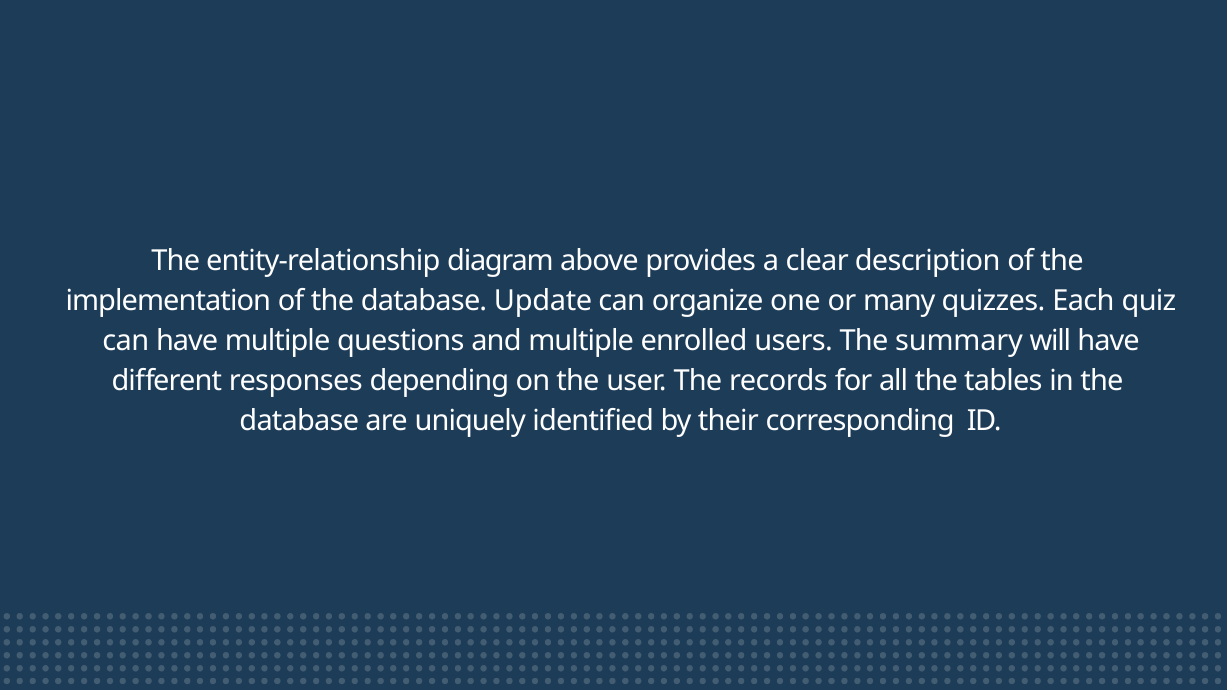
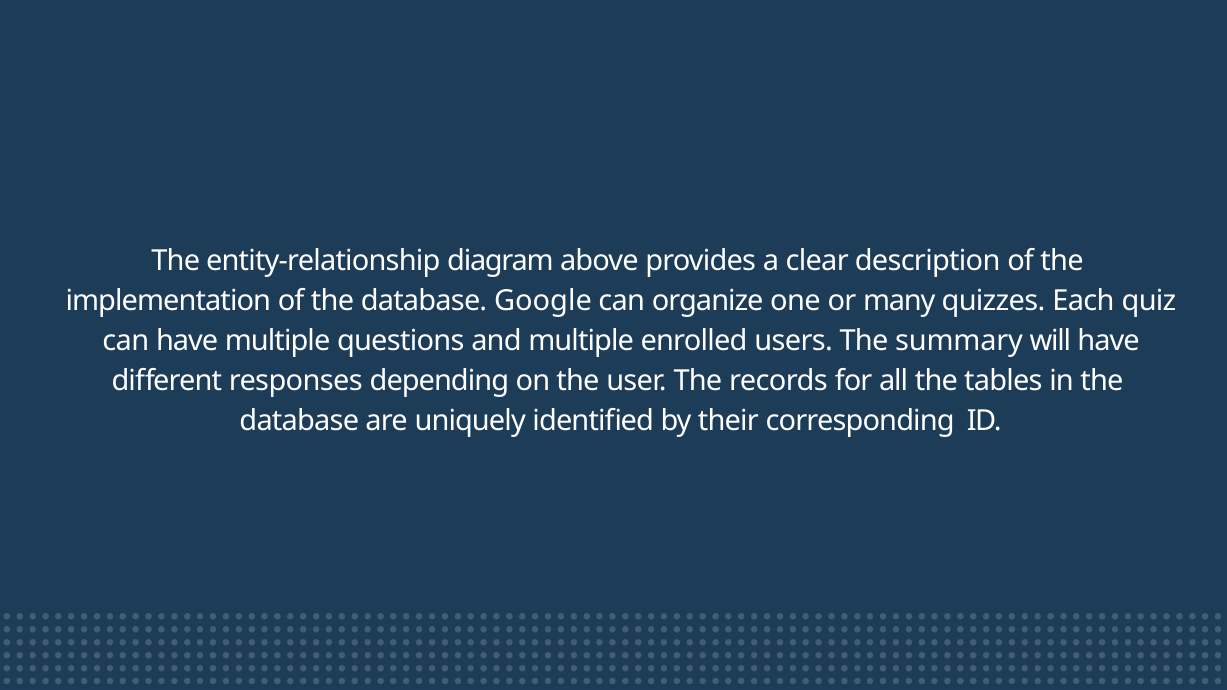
Update: Update -> Google (543, 301)
